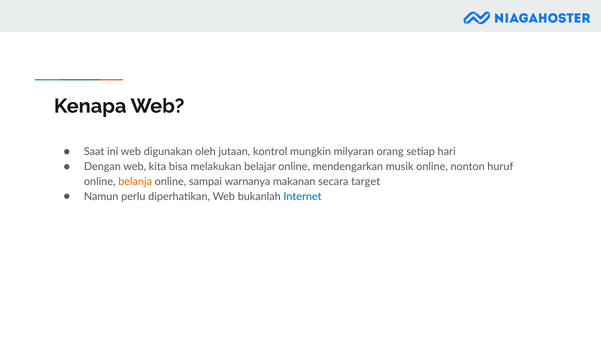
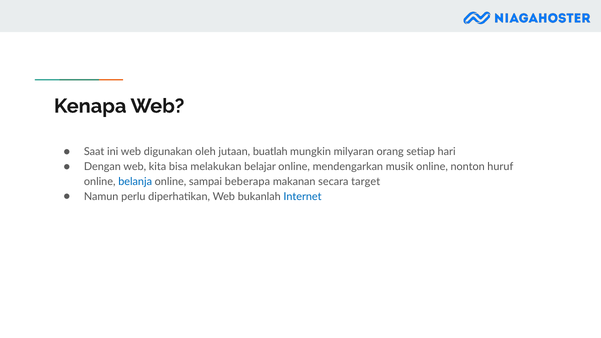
kontrol: kontrol -> buatlah (270, 152)
belanja colour: orange -> blue (135, 182)
warnanya: warnanya -> beberapa (247, 182)
